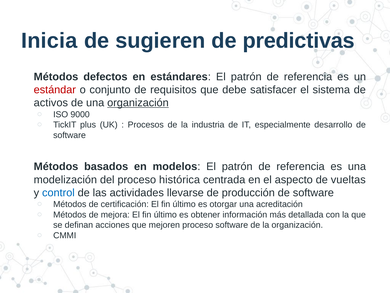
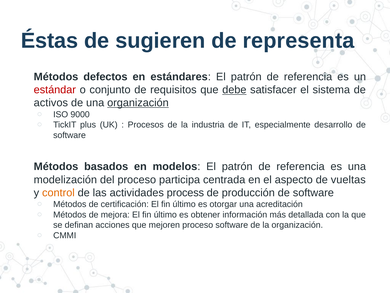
Inicia: Inicia -> Éstas (49, 41)
predictivas: predictivas -> representa (299, 41)
debe underline: none -> present (234, 90)
histórica: histórica -> participa (180, 179)
control colour: blue -> orange (58, 192)
llevarse: llevarse -> process (185, 192)
